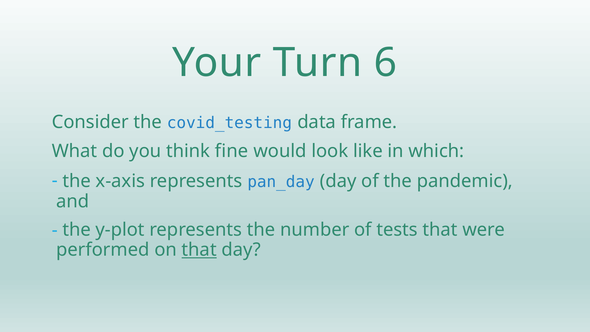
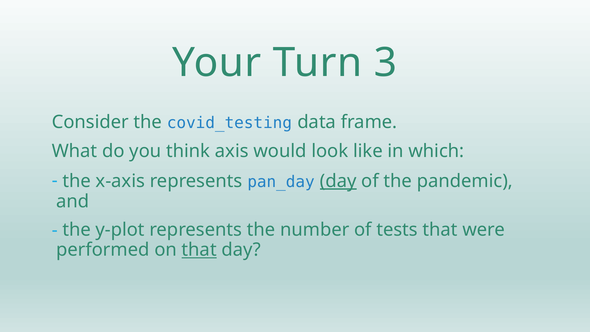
6: 6 -> 3 (385, 63)
fine: fine -> axis (232, 151)
day underline: none -> present (338, 181)
